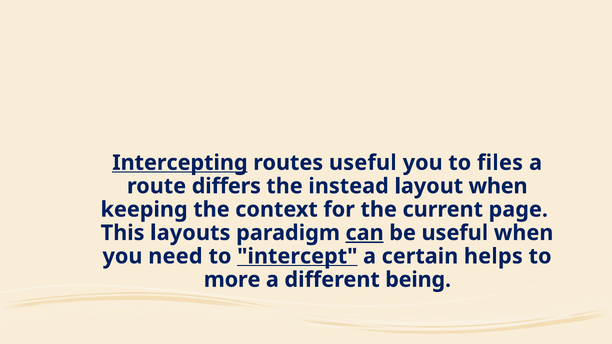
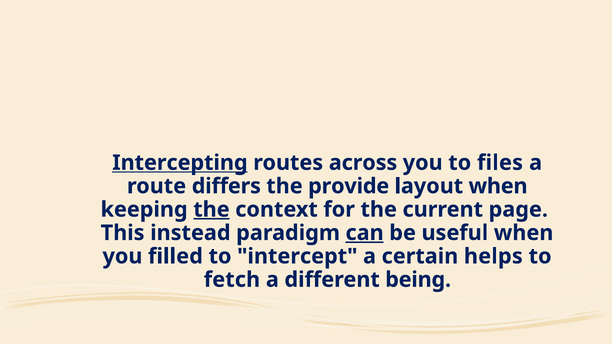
routes useful: useful -> across (363, 163)
instead: instead -> provide (349, 186)
the underline: none -> present (211, 210)
layouts: layouts -> instead (190, 233)
need: need -> filled (175, 256)
intercept underline: present -> none (297, 256)
more: more -> fetch (232, 280)
